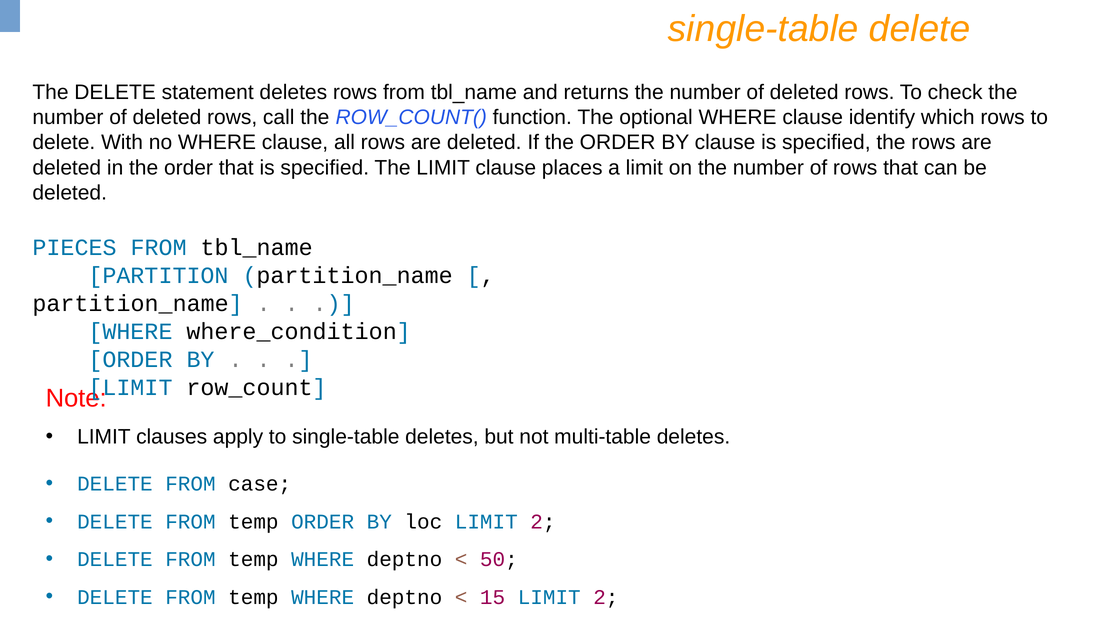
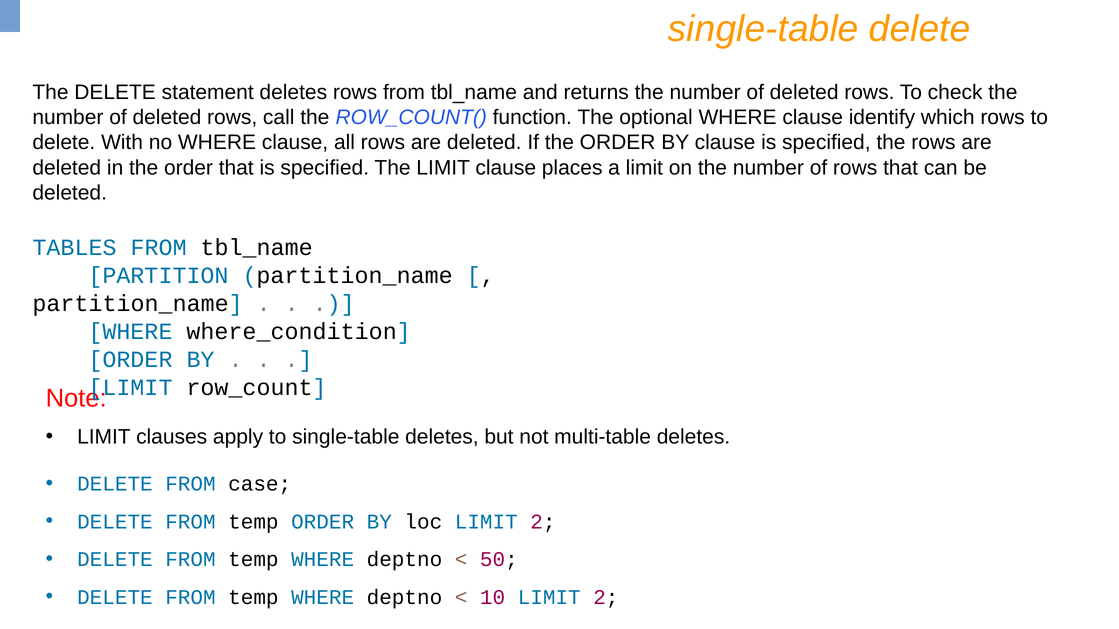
PIECES: PIECES -> TABLES (74, 248)
15: 15 -> 10 (493, 598)
